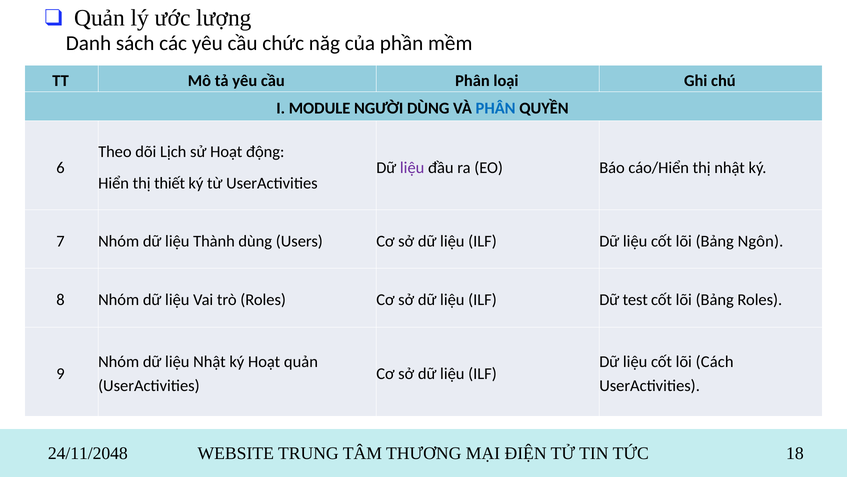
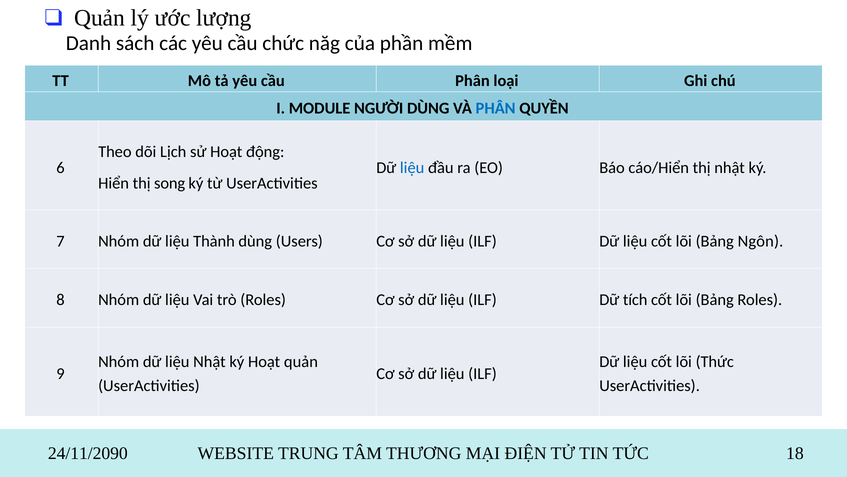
liệu colour: purple -> blue (412, 167)
thiết: thiết -> song (170, 183)
test: test -> tích (635, 300)
Cách: Cách -> Thức (715, 361)
24/11/2048: 24/11/2048 -> 24/11/2090 (88, 453)
